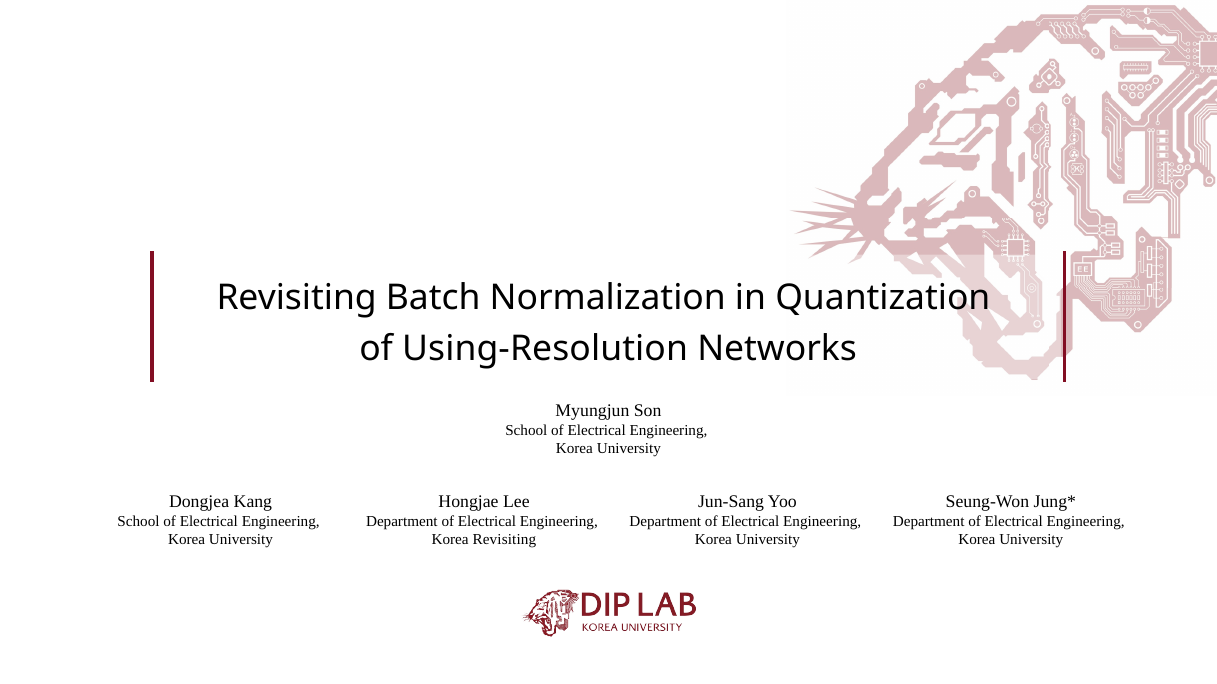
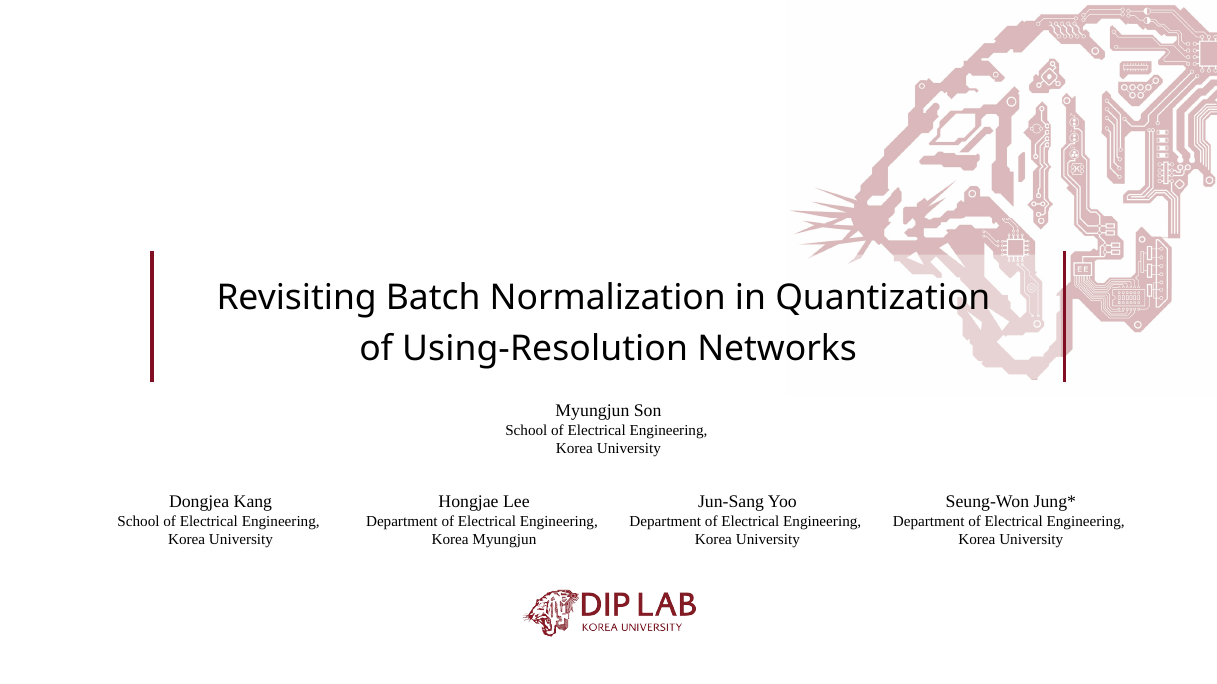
Korea Revisiting: Revisiting -> Myungjun (504, 540)
